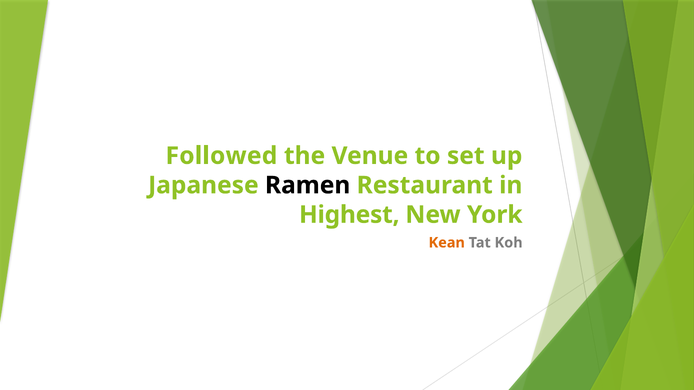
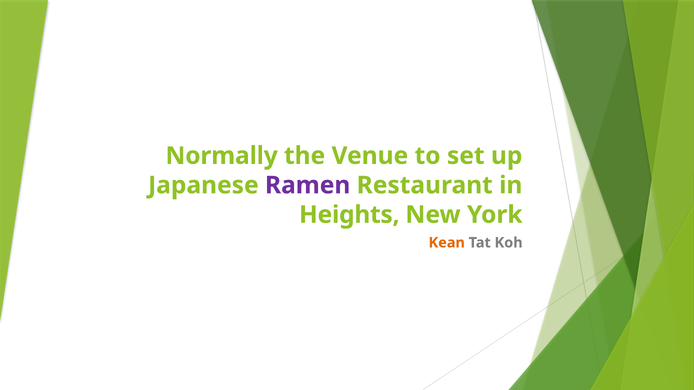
Followed: Followed -> Normally (222, 156)
Ramen colour: black -> purple (308, 185)
Highest: Highest -> Heights (349, 215)
